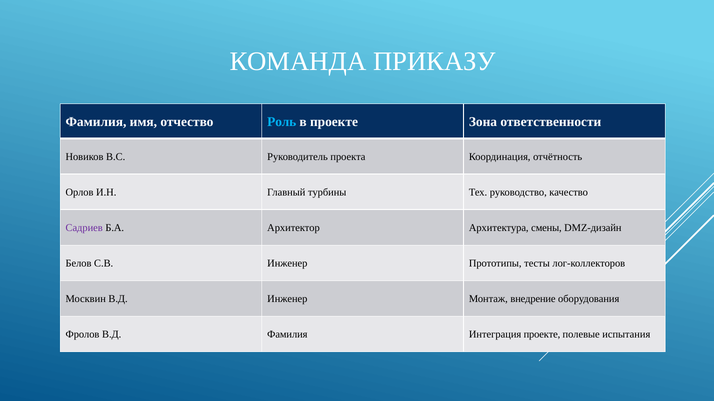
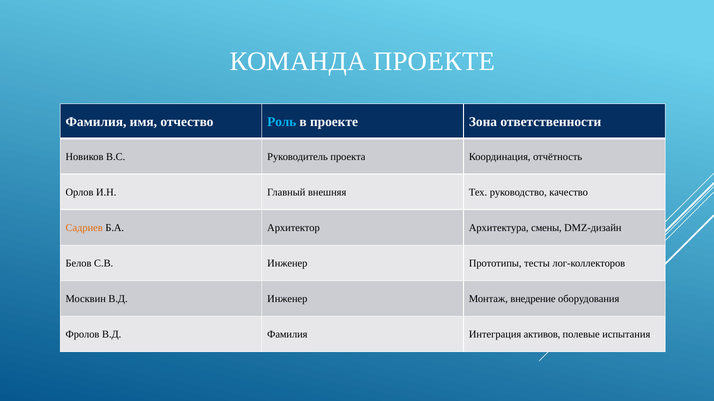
КОМАНДА ПРИКАЗУ: ПРИКАЗУ -> ПРОЕКТЕ (434, 62)
турбины: турбины -> внешняя (327, 193)
Садриев colour: purple -> orange (84, 228)
Интеграция проекте: проекте -> активов (542, 335)
